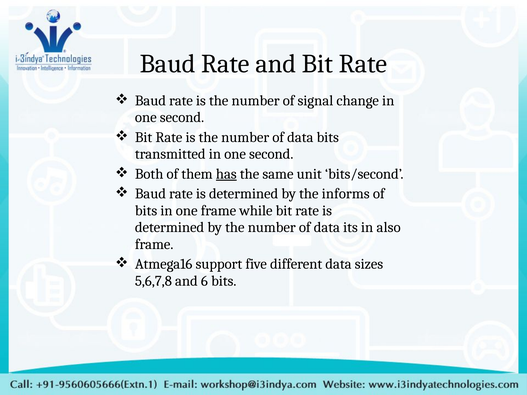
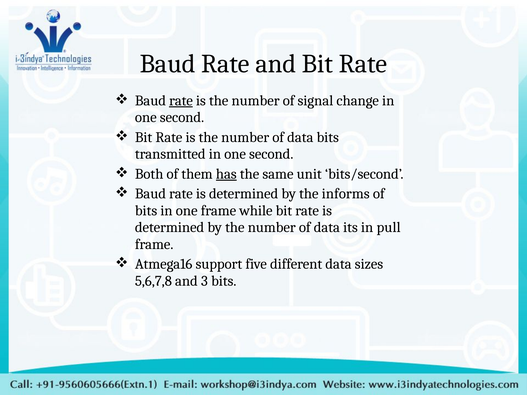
rate underline: none -> present (181, 101)
also: also -> pull (389, 228)
6: 6 -> 3 (204, 281)
